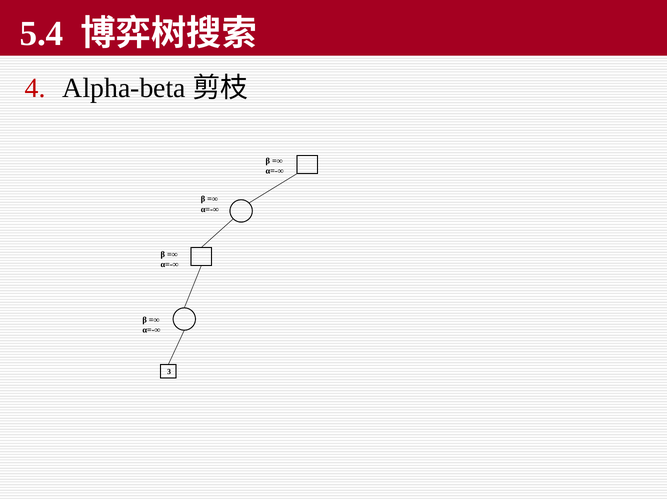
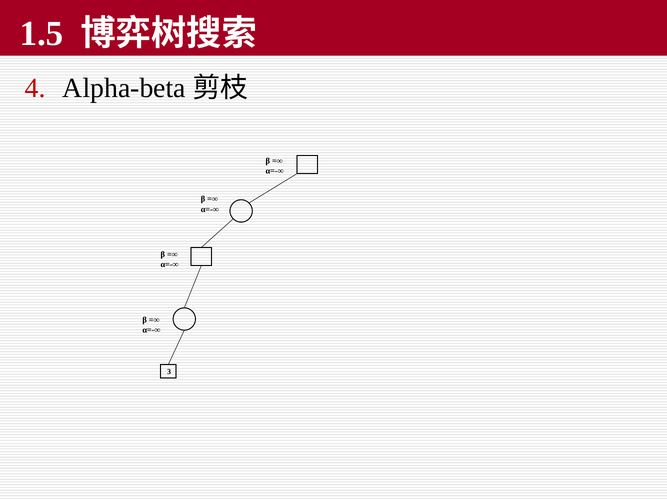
5.4: 5.4 -> 1.5 (42, 34)
